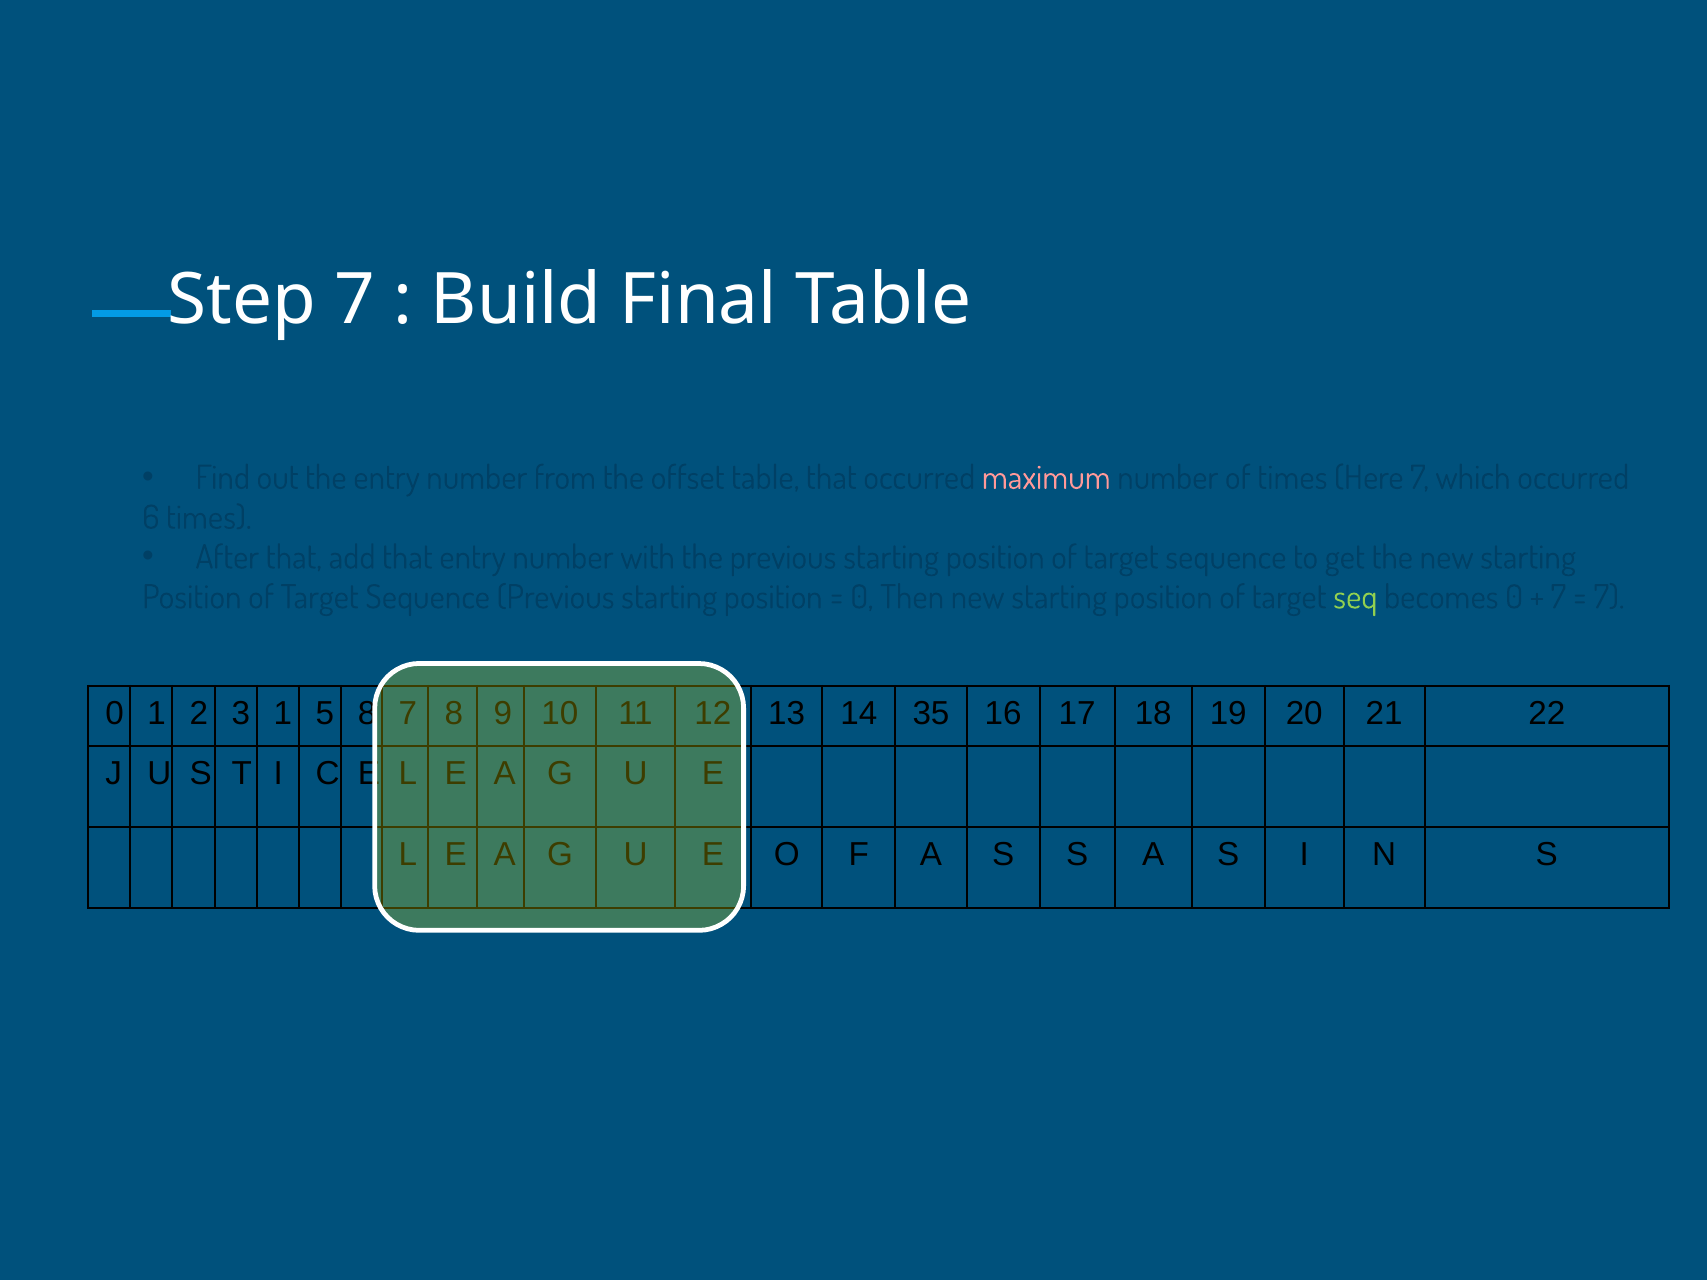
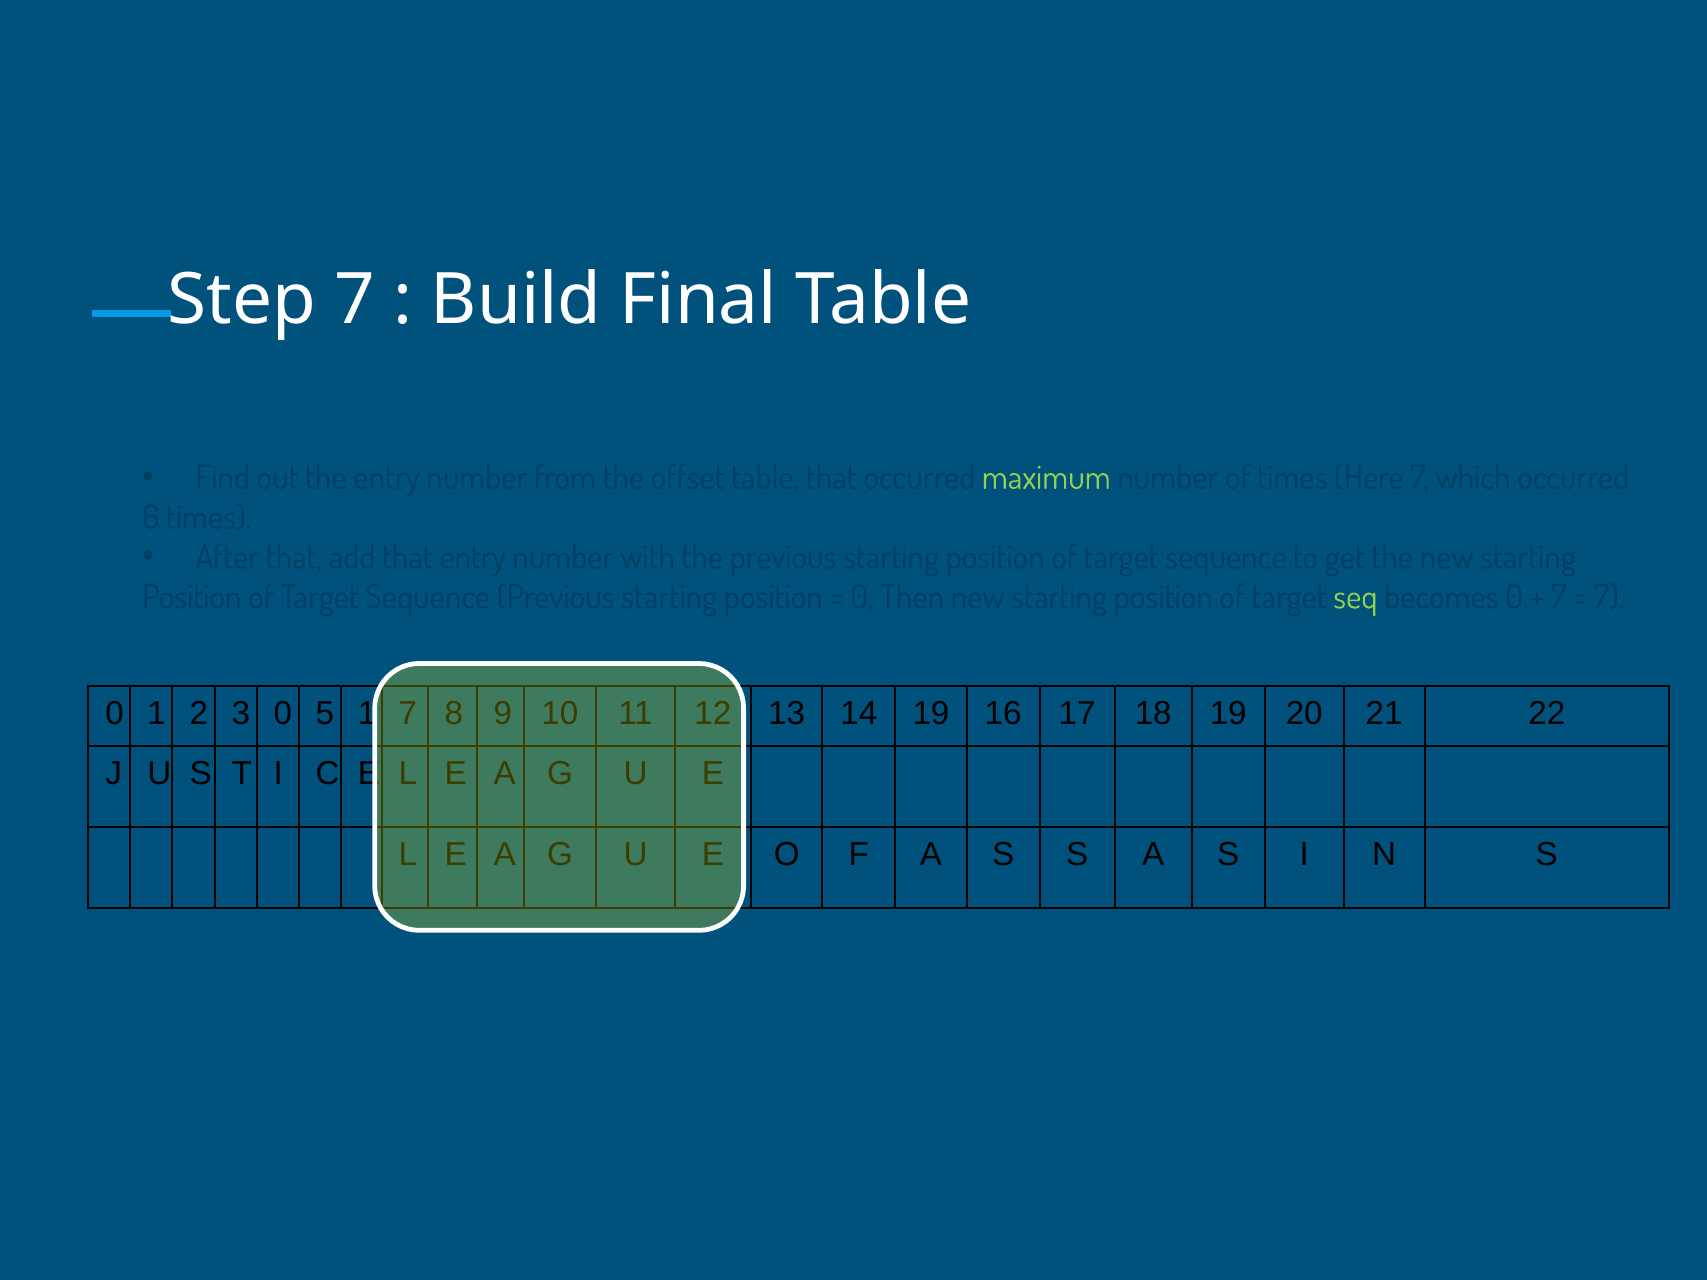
maximum colour: pink -> light green (1046, 478)
3 1: 1 -> 0 (283, 714)
5 8: 8 -> 1 (367, 714)
14 35: 35 -> 19 (931, 714)
